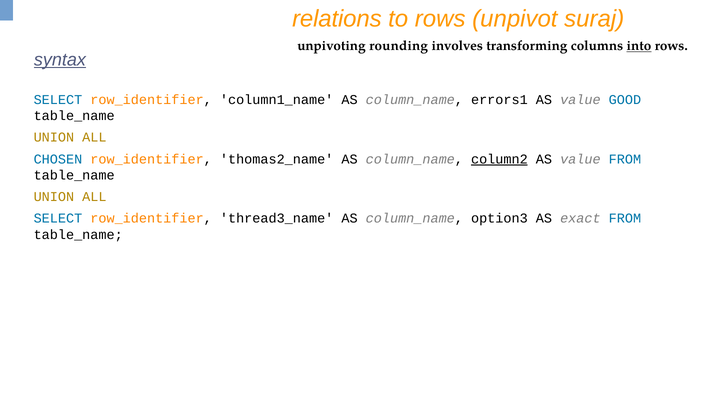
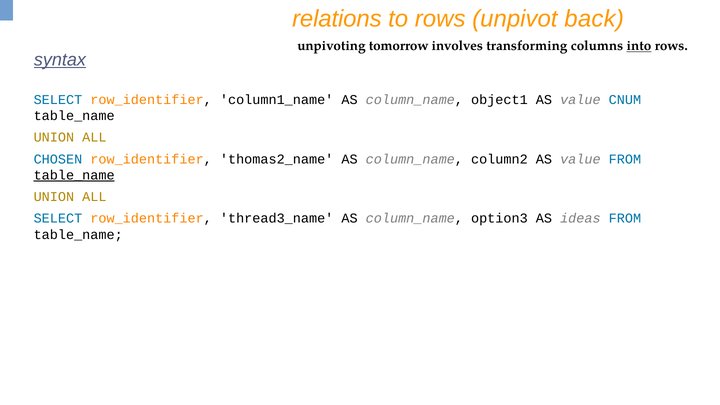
suraj: suraj -> back (594, 19)
rounding: rounding -> tomorrow (399, 46)
errors1: errors1 -> object1 (499, 100)
GOOD: GOOD -> CNUM (625, 100)
column2 underline: present -> none (499, 159)
table_name underline: none -> present (74, 175)
exact: exact -> ideas (580, 218)
